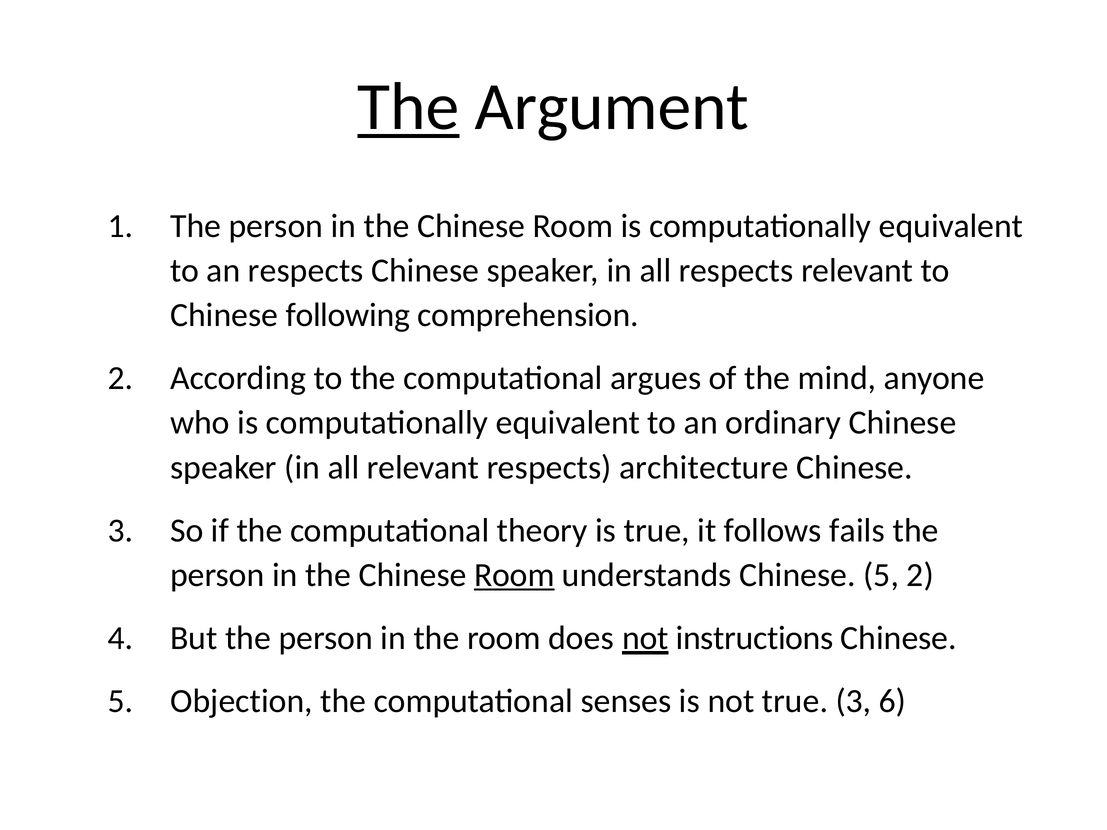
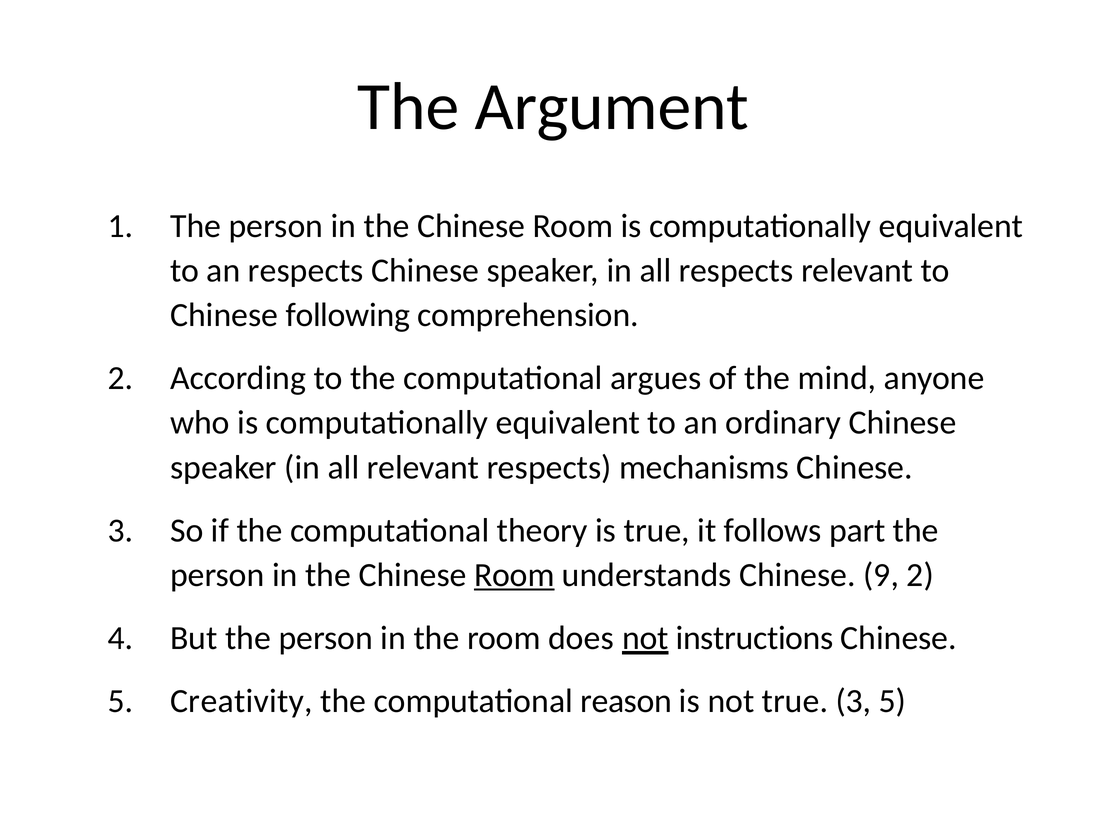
The underline: present -> none (408, 107)
architecture: architecture -> mechanisms (704, 468)
fails: fails -> part (857, 531)
understands Chinese 5: 5 -> 9 (881, 575)
Objection: Objection -> Creativity (241, 701)
senses: senses -> reason (626, 701)
3 6: 6 -> 5 (893, 701)
